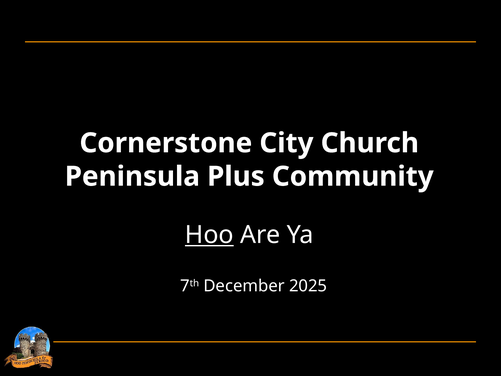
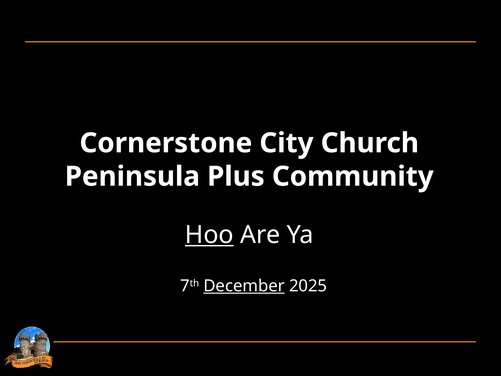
December underline: none -> present (244, 286)
